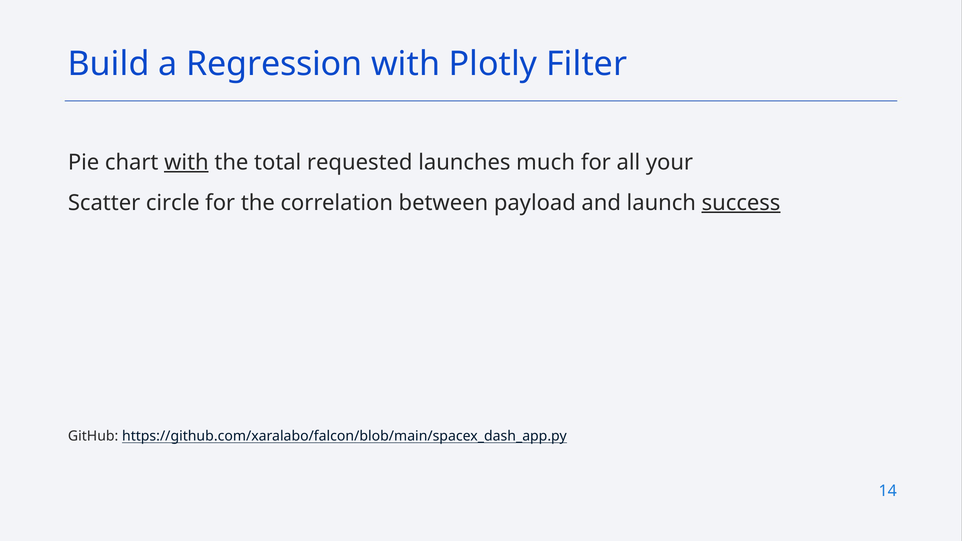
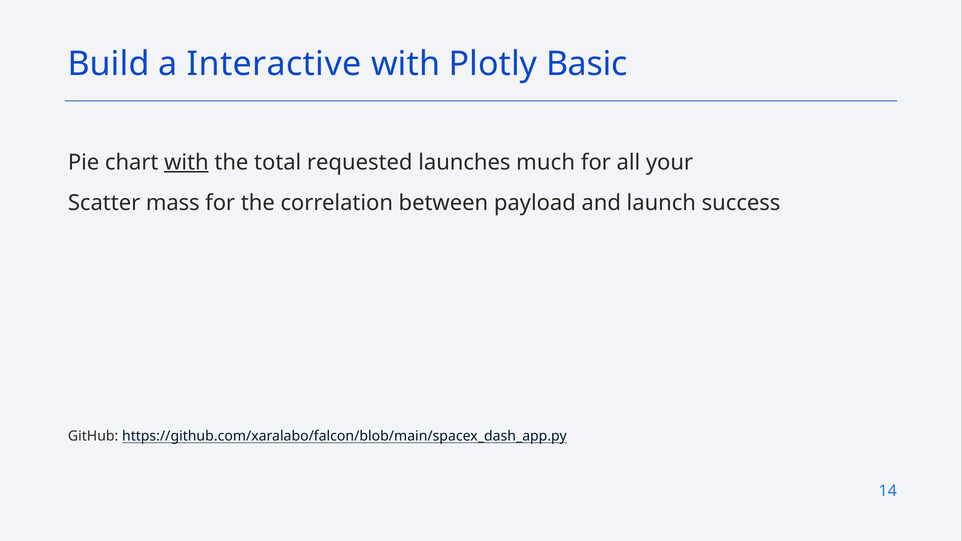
Regression: Regression -> Interactive (274, 64)
Filter: Filter -> Basic (587, 64)
circle: circle -> mass (173, 203)
success underline: present -> none (741, 203)
